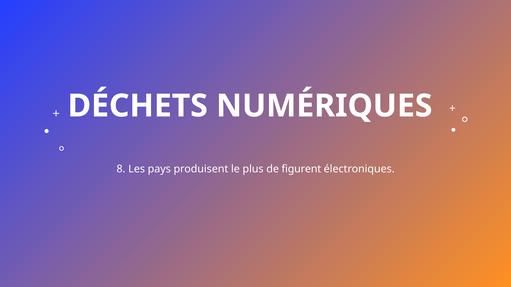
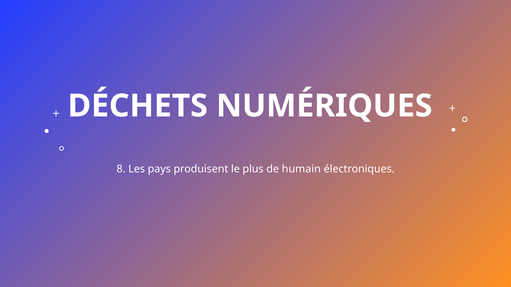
figurent: figurent -> humain (301, 169)
